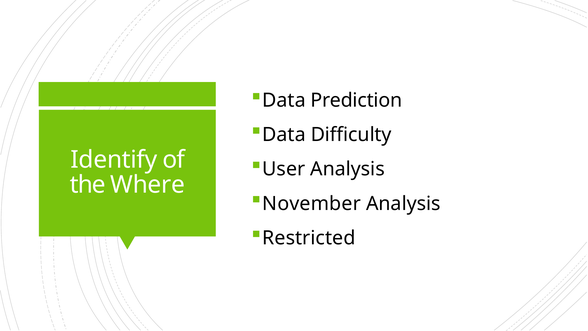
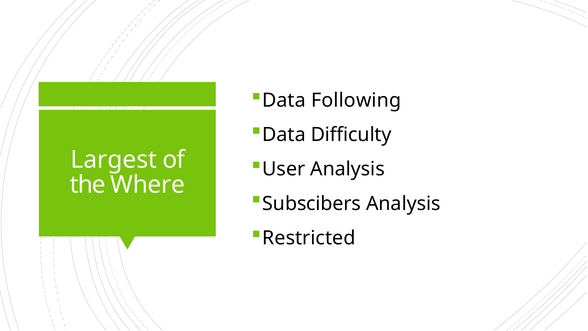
Prediction: Prediction -> Following (356, 100)
Identify: Identify -> Largest (114, 159)
November: November -> Subscibers (312, 203)
